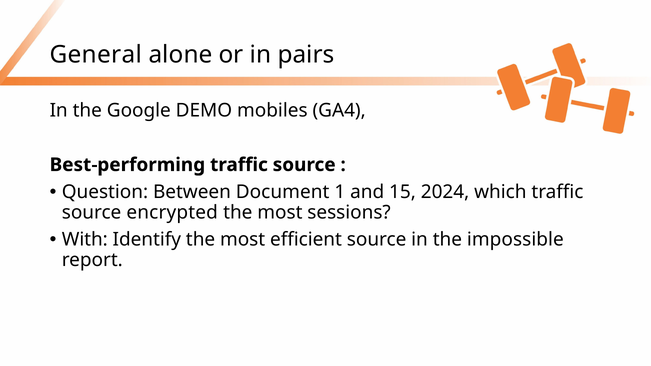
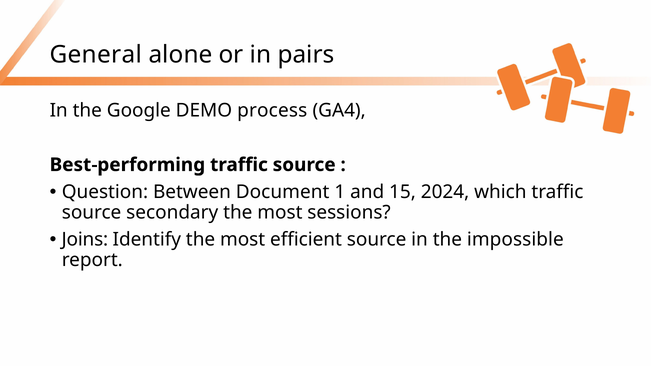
mobiles: mobiles -> process (272, 110)
encrypted: encrypted -> secondary (172, 213)
With: With -> Joins (85, 240)
